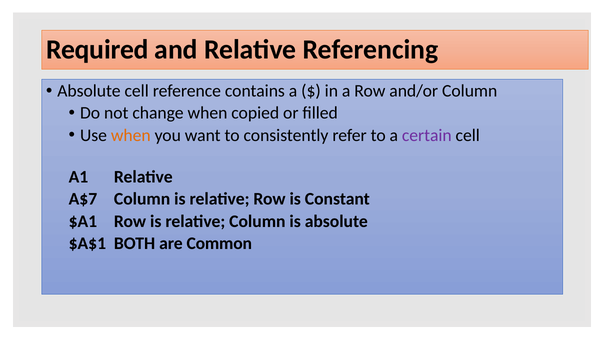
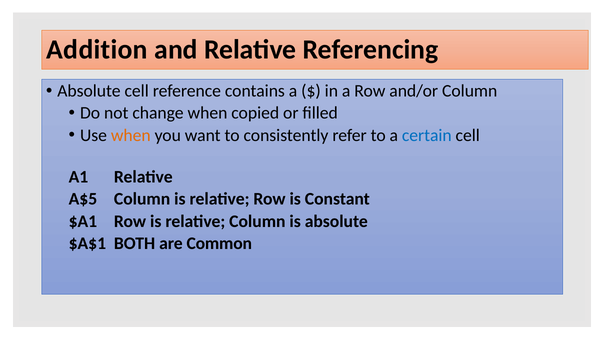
Required: Required -> Addition (97, 49)
certain colour: purple -> blue (427, 135)
A$7: A$7 -> A$5 (83, 199)
